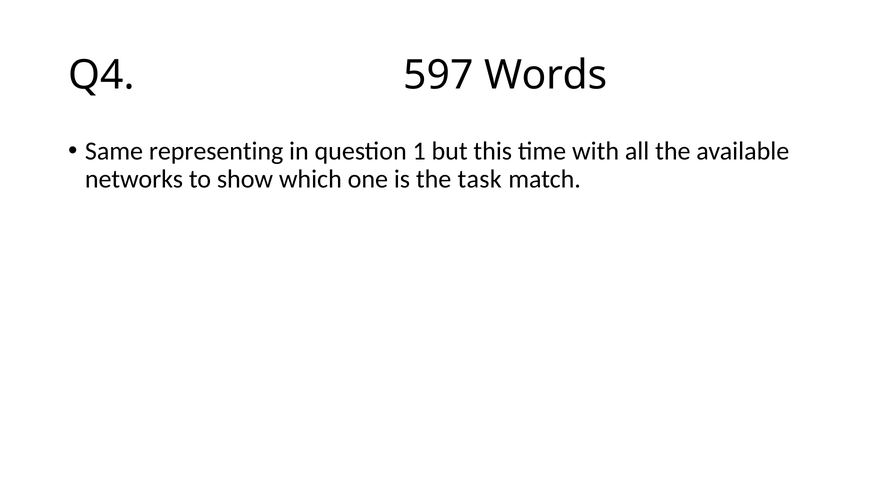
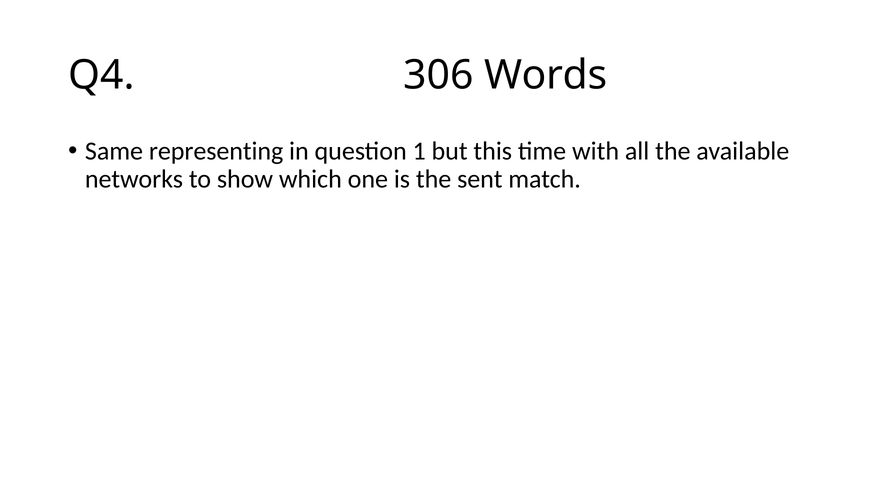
597: 597 -> 306 (439, 75)
task: task -> sent (480, 179)
